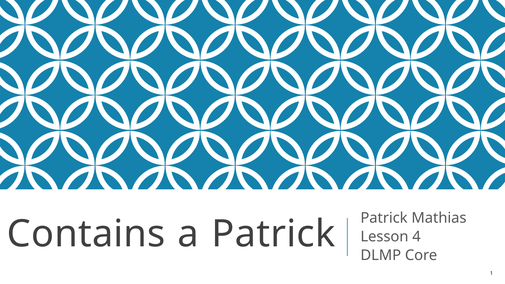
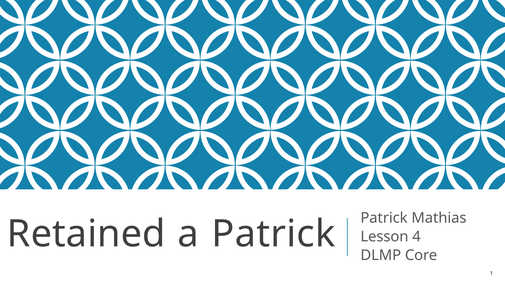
Contains: Contains -> Retained (86, 234)
